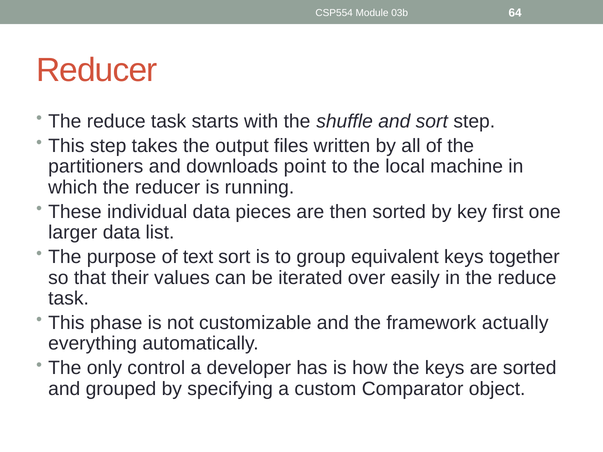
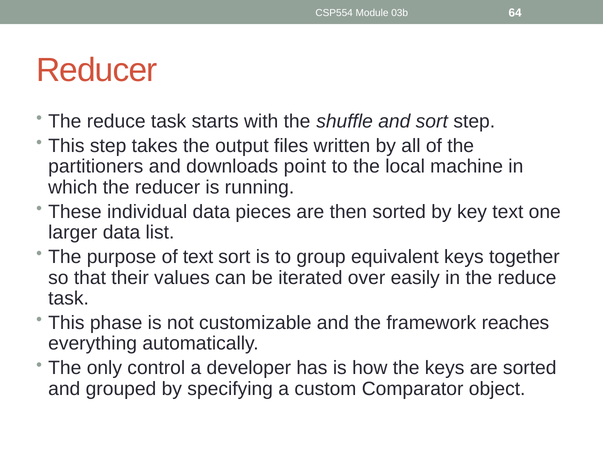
key first: first -> text (508, 212)
actually: actually -> reaches (515, 323)
